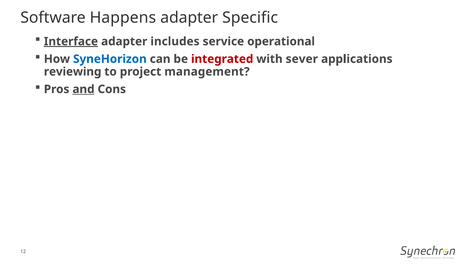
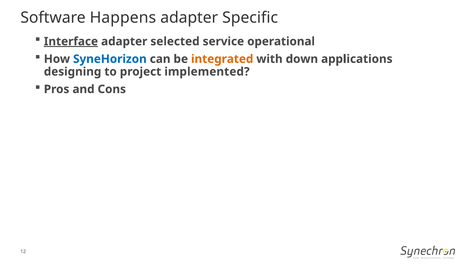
includes: includes -> selected (175, 42)
integrated colour: red -> orange (222, 59)
sever: sever -> down (302, 59)
reviewing: reviewing -> designing (73, 72)
management: management -> implemented (207, 72)
and underline: present -> none (83, 89)
